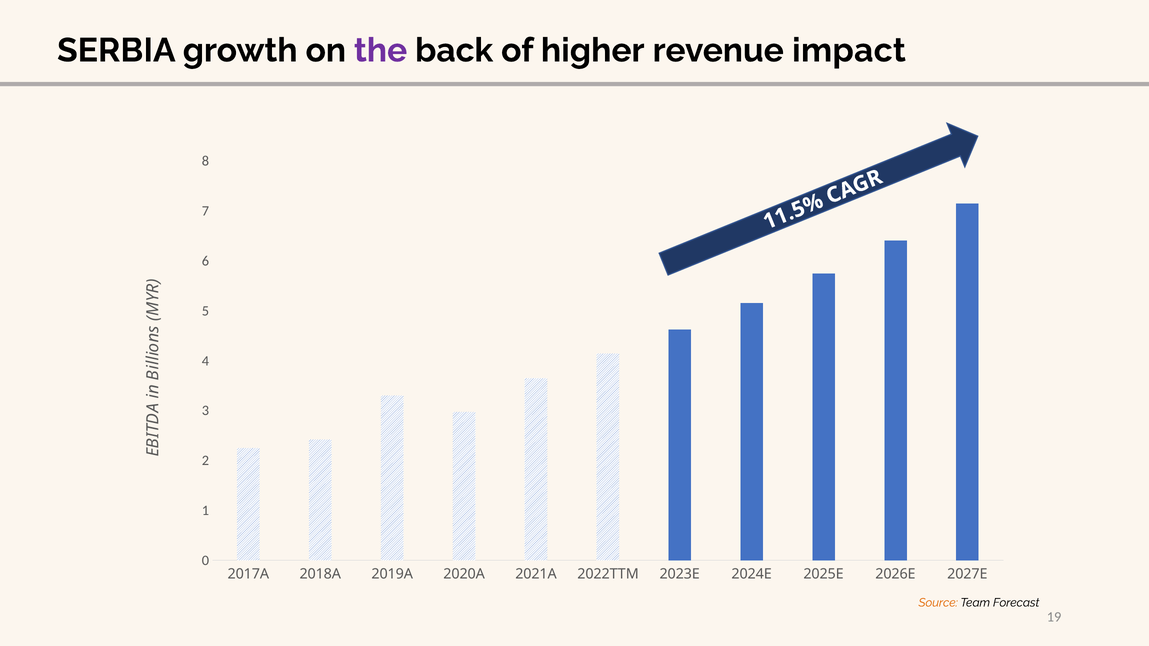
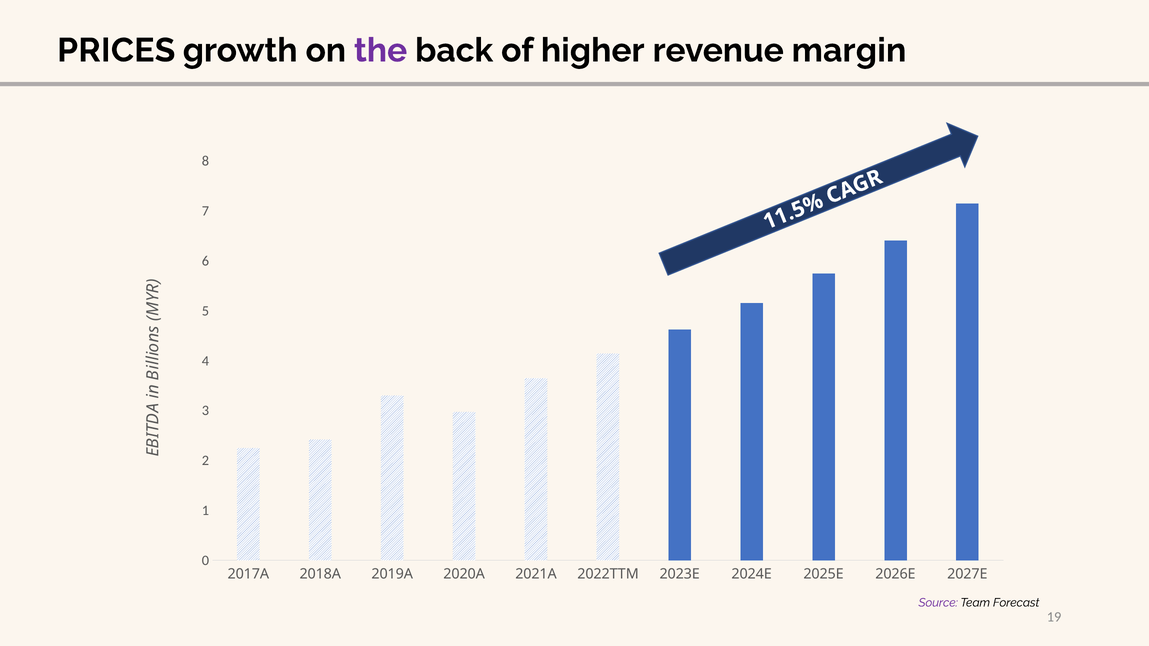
SERBIA: SERBIA -> PRICES (116, 50)
impact: impact -> margin (849, 50)
Source colour: orange -> purple (938, 603)
